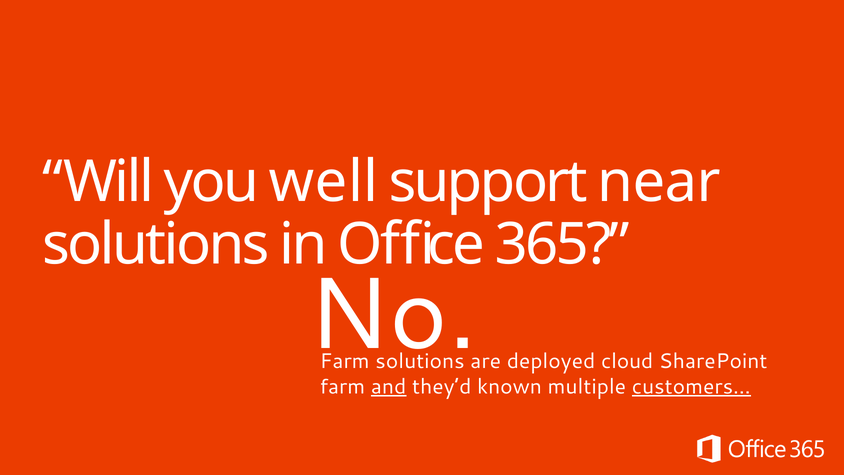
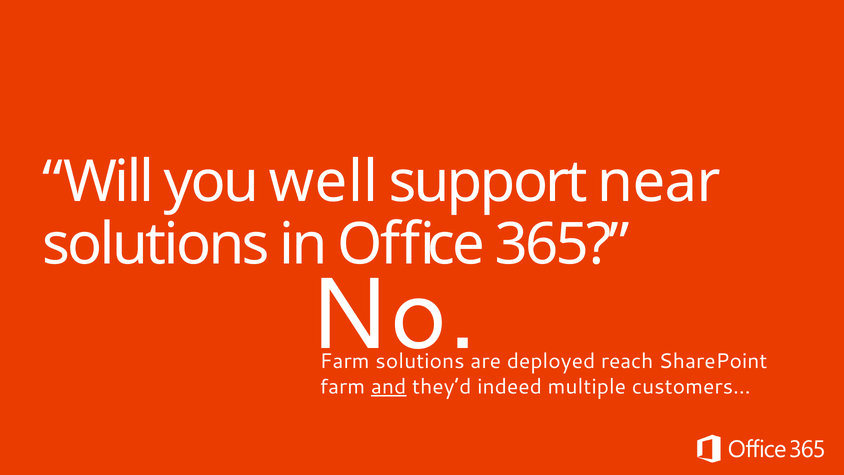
cloud: cloud -> reach (627, 361)
known: known -> indeed (510, 387)
customers… underline: present -> none (691, 387)
